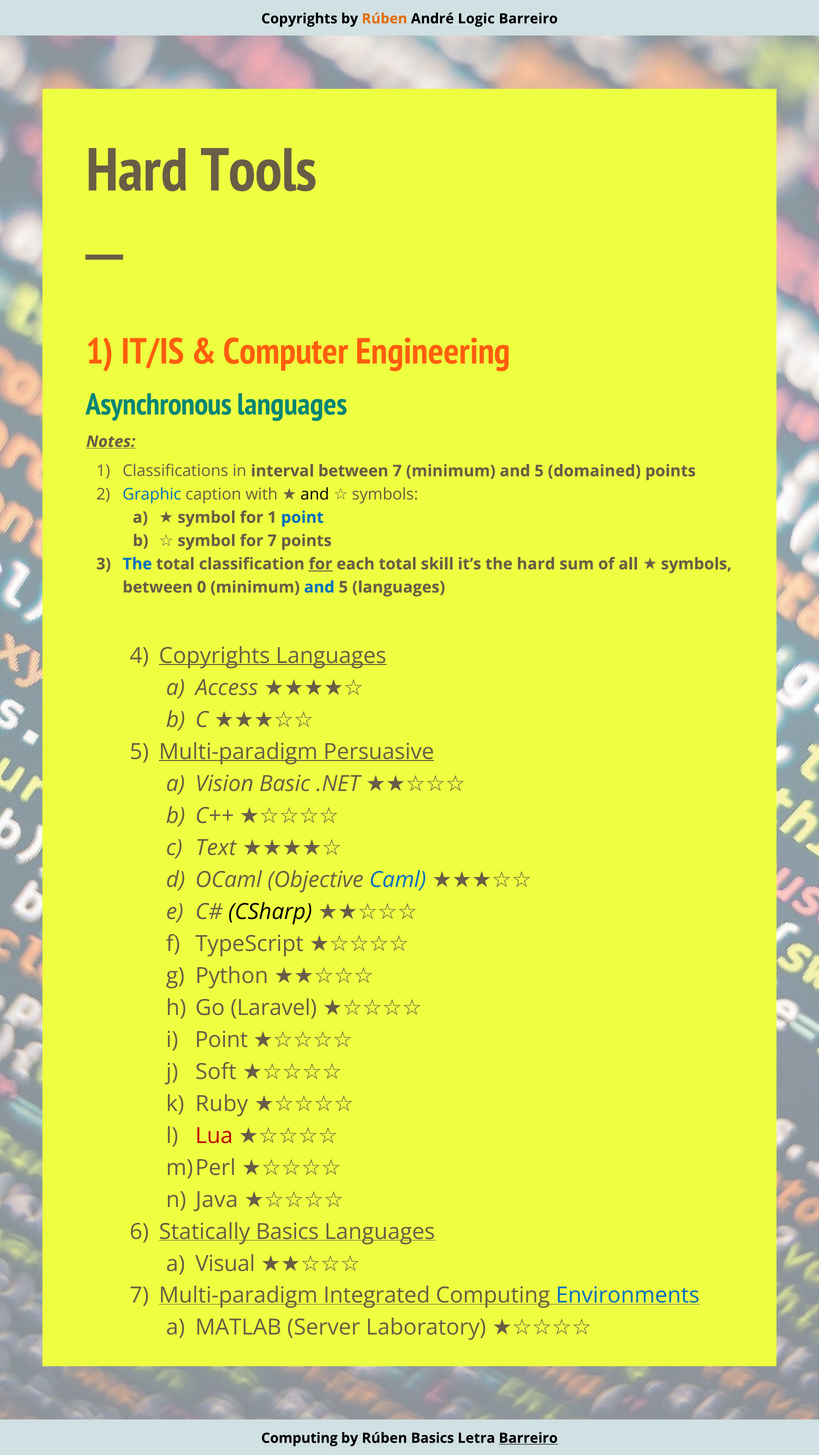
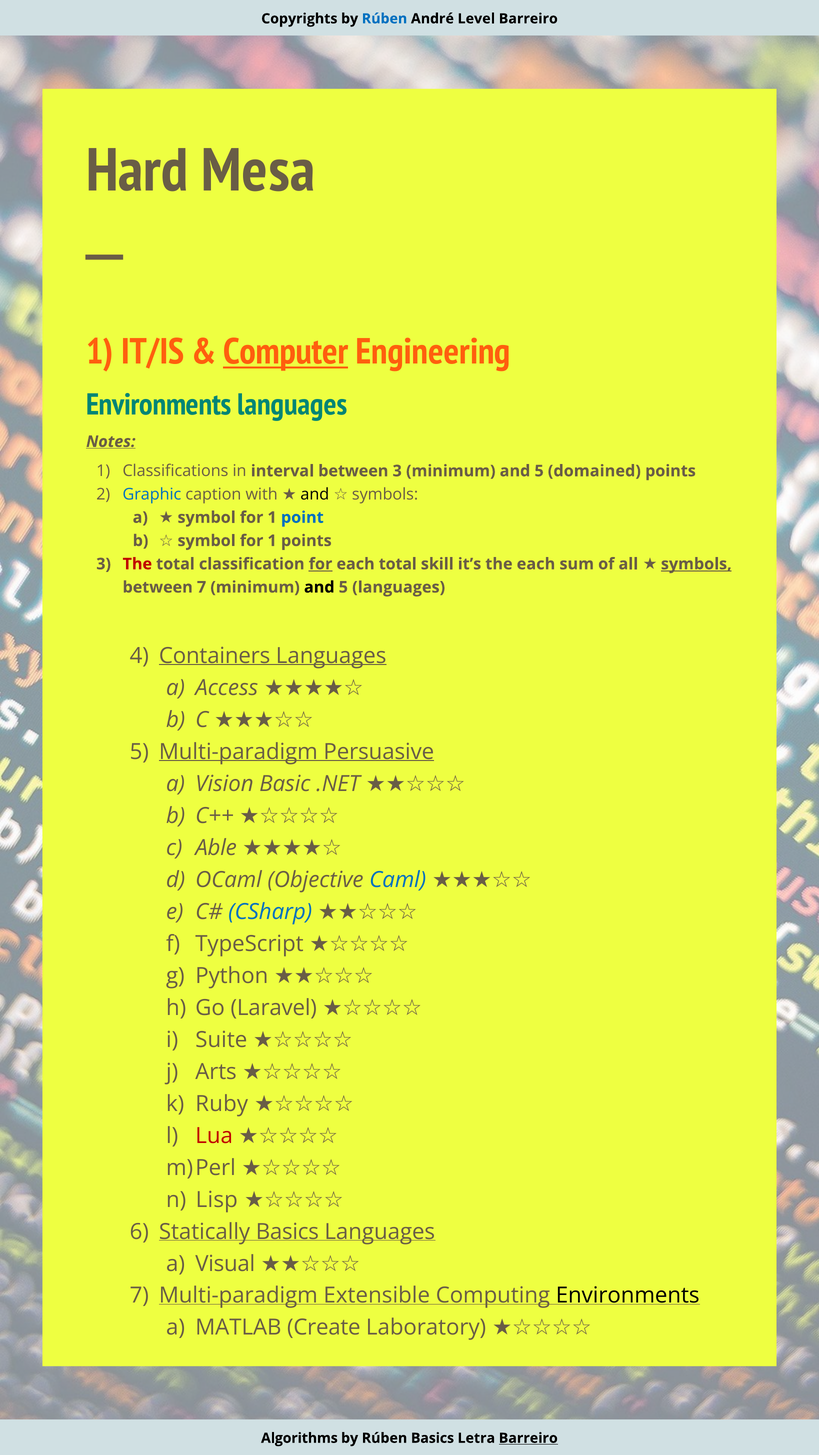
Rúben colour: orange -> blue (385, 19)
Logic: Logic -> Level (476, 19)
Tools: Tools -> Mesa (258, 171)
Computer underline: none -> present (286, 352)
Asynchronous: Asynchronous -> Environments (159, 405)
between 7: 7 -> 3 (397, 471)
7: 7 -> 1 (272, 541)
The colour: blue -> red (137, 564)
the hard: hard -> each (536, 564)
symbols underline: none -> present (696, 564)
between 0: 0 -> 7 (202, 588)
and colour: blue -> black (319, 588)
Copyrights: Copyrights -> Containers (215, 656)
Text: Text -> Able (216, 848)
CSharp colour: black -> blue (270, 912)
Point: Point -> Suite (221, 1040)
Soft: Soft -> Arts (216, 1072)
Java: Java -> Lisp (217, 1201)
Integrated: Integrated -> Extensible (377, 1297)
Environments colour: blue -> black (628, 1297)
Server: Server -> Create (324, 1329)
Computing: Computing -> Algorithms (299, 1439)
